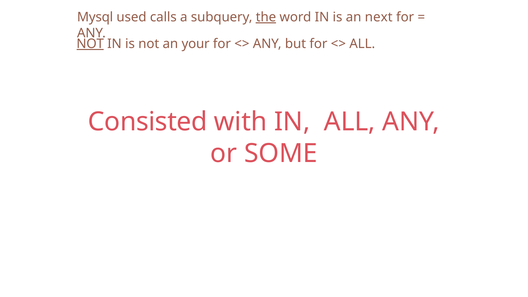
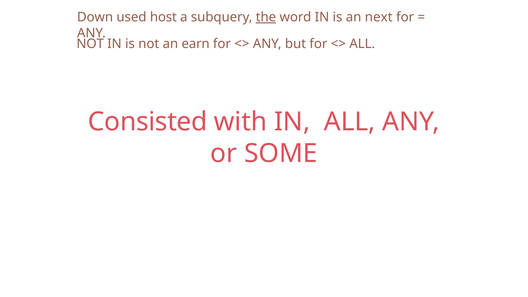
Mysql: Mysql -> Down (95, 17)
calls: calls -> host (163, 17)
NOT underline: present -> none (90, 44)
your: your -> earn (196, 44)
